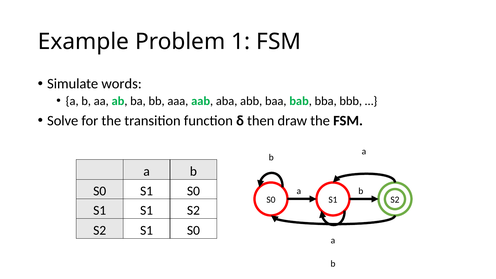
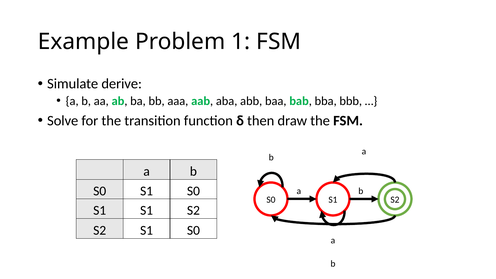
words: words -> derive (122, 84)
